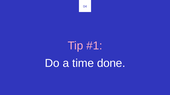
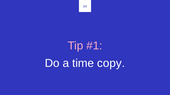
done: done -> copy (111, 64)
